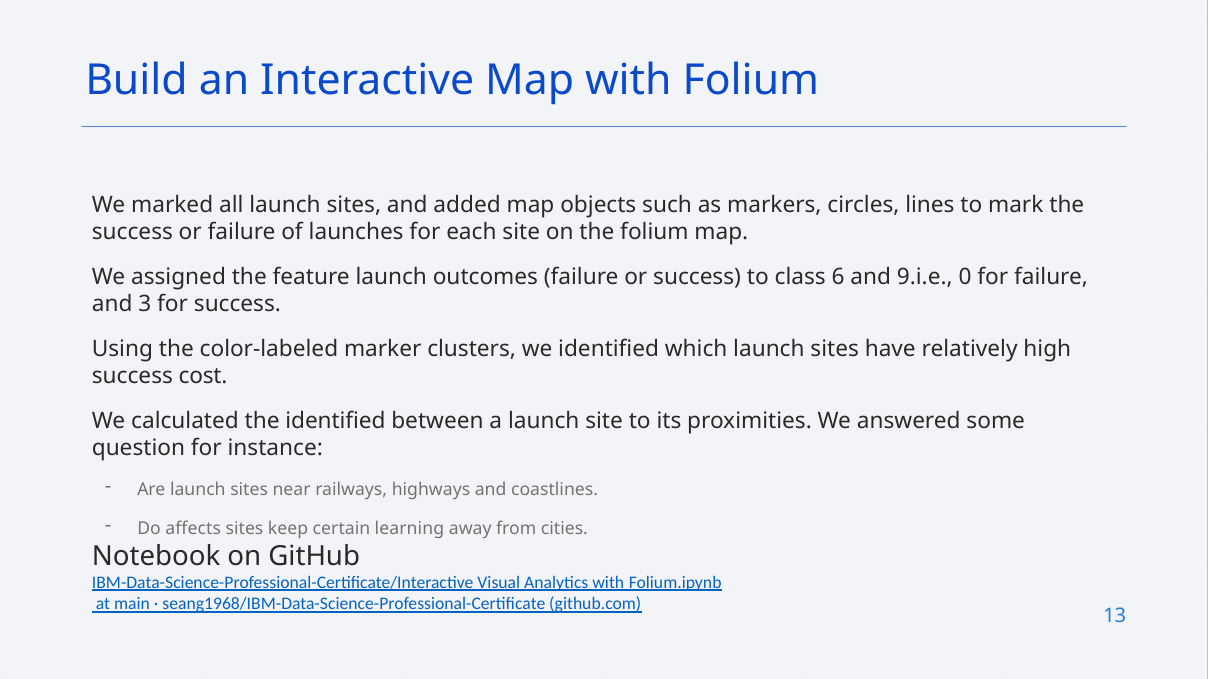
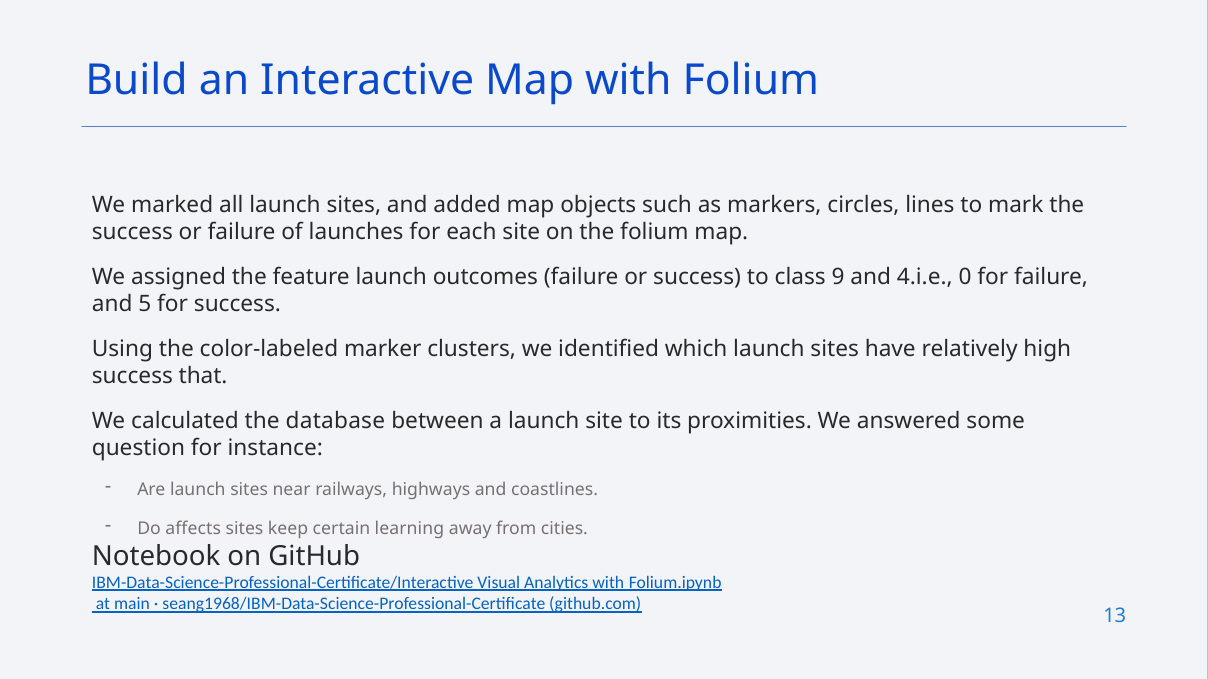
6: 6 -> 9 (838, 277)
9.i.e: 9.i.e -> 4.i.e (925, 277)
3: 3 -> 5 (145, 305)
cost: cost -> that (203, 377)
the identified: identified -> database (335, 421)
